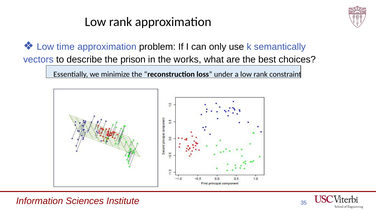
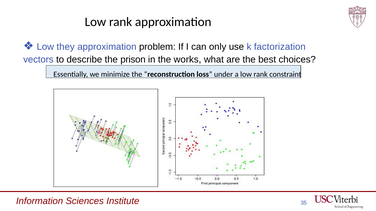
time: time -> they (66, 47)
semantically: semantically -> factorization (280, 47)
